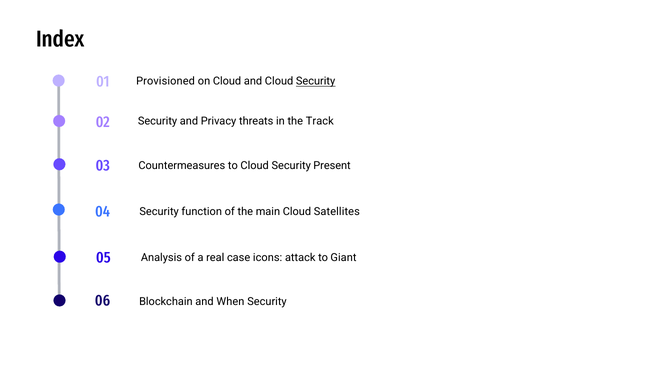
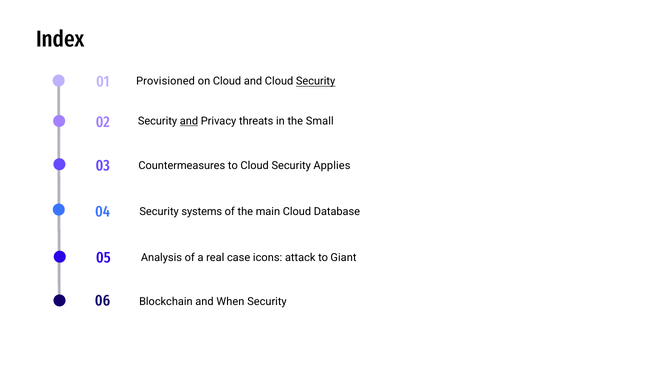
and underline: none -> present (189, 121)
Track: Track -> Small (320, 121)
Present: Present -> Applies (332, 166)
function: function -> systems (202, 212)
Satellites: Satellites -> Database (337, 212)
